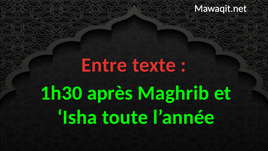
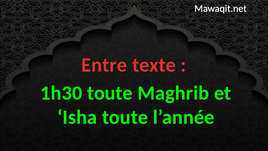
1h30 après: après -> toute (110, 93)
